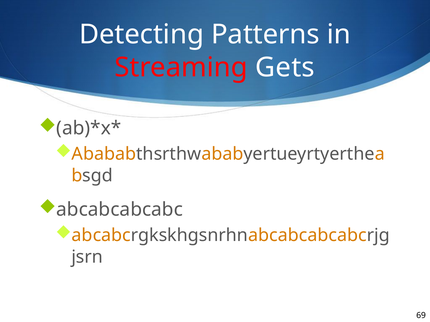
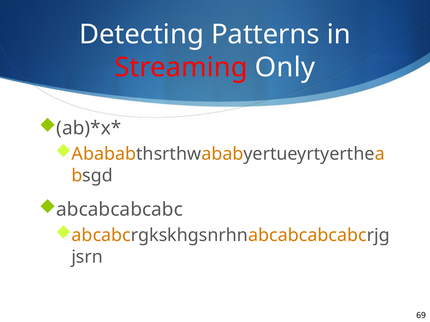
Gets: Gets -> Only (285, 68)
